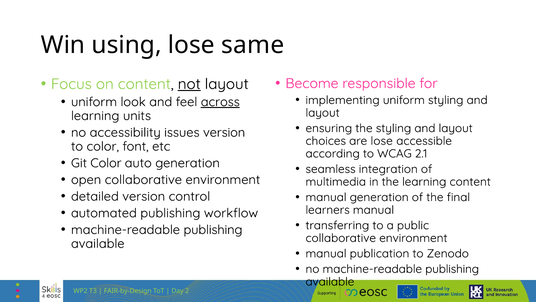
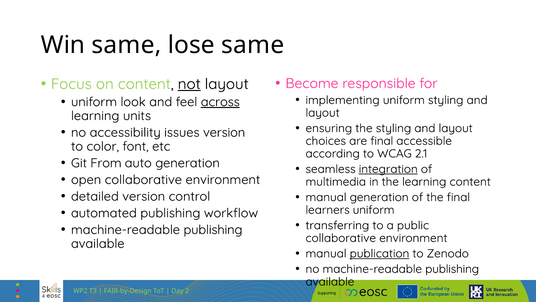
Win using: using -> same (126, 45)
are lose: lose -> final (382, 141)
Git Color: Color -> From (106, 163)
integration underline: none -> present (388, 169)
learners manual: manual -> uniform (374, 210)
publication underline: none -> present (380, 253)
